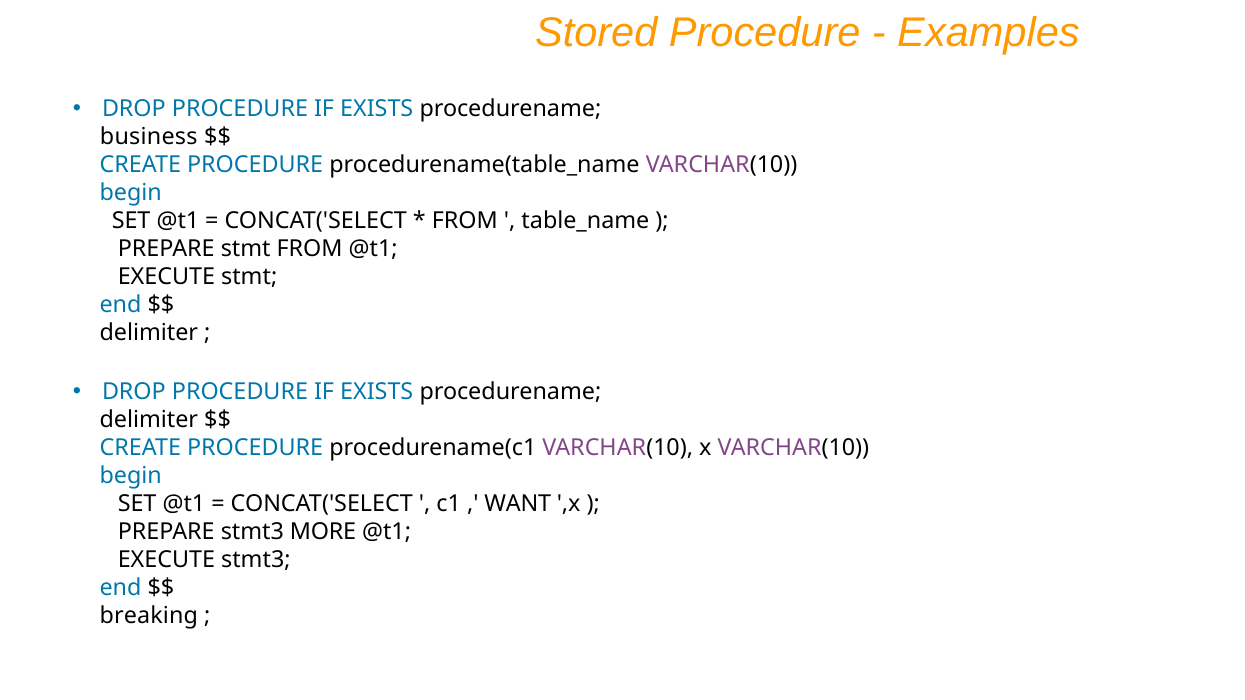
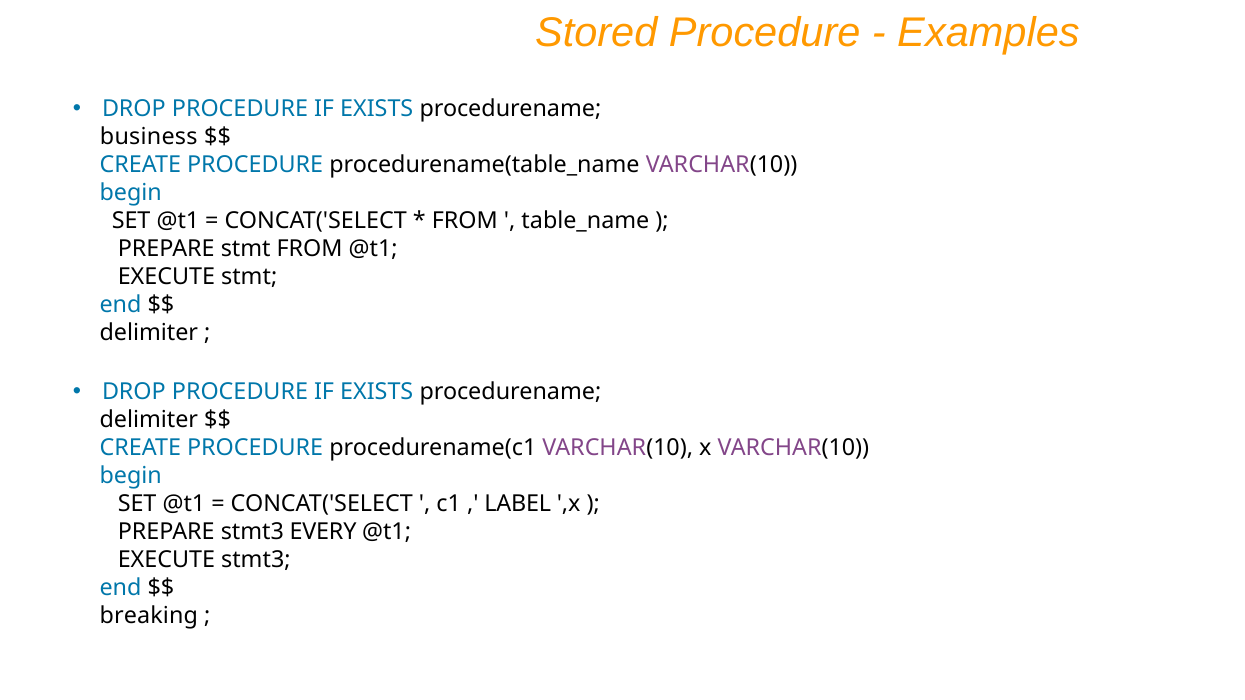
WANT: WANT -> LABEL (518, 504)
MORE: MORE -> EVERY (323, 532)
